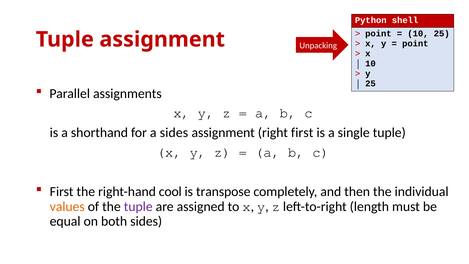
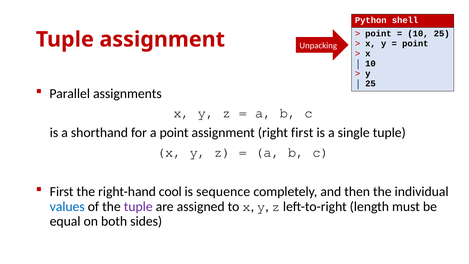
a sides: sides -> point (174, 133)
transpose: transpose -> sequence (223, 192)
values colour: orange -> blue (67, 206)
